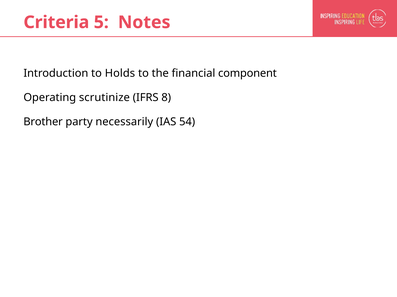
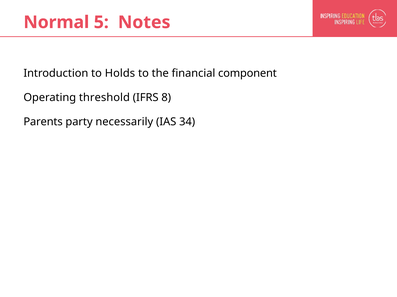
Criteria: Criteria -> Normal (56, 22)
scrutinize: scrutinize -> threshold (104, 98)
Brother: Brother -> Parents (43, 122)
54: 54 -> 34 (187, 122)
